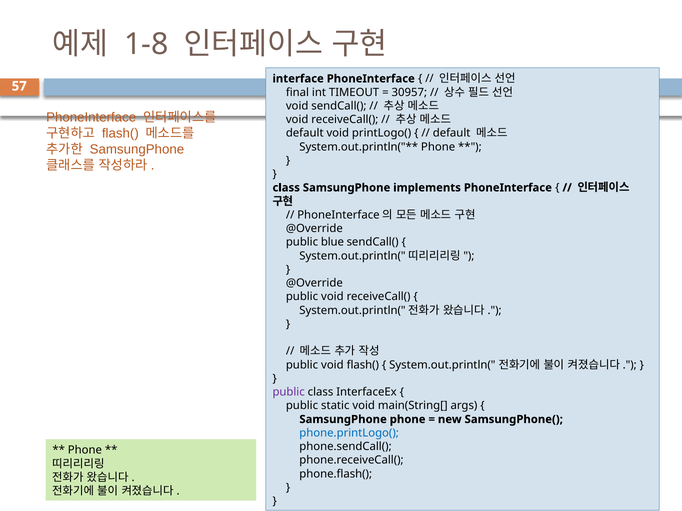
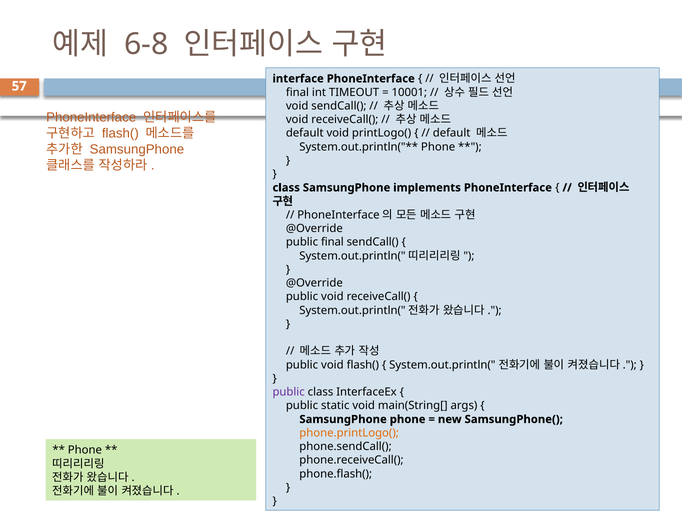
1-8: 1-8 -> 6-8 (146, 45)
30957: 30957 -> 10001 (409, 92)
public blue: blue -> final (332, 242)
phone.printLogo( colour: blue -> orange (349, 433)
